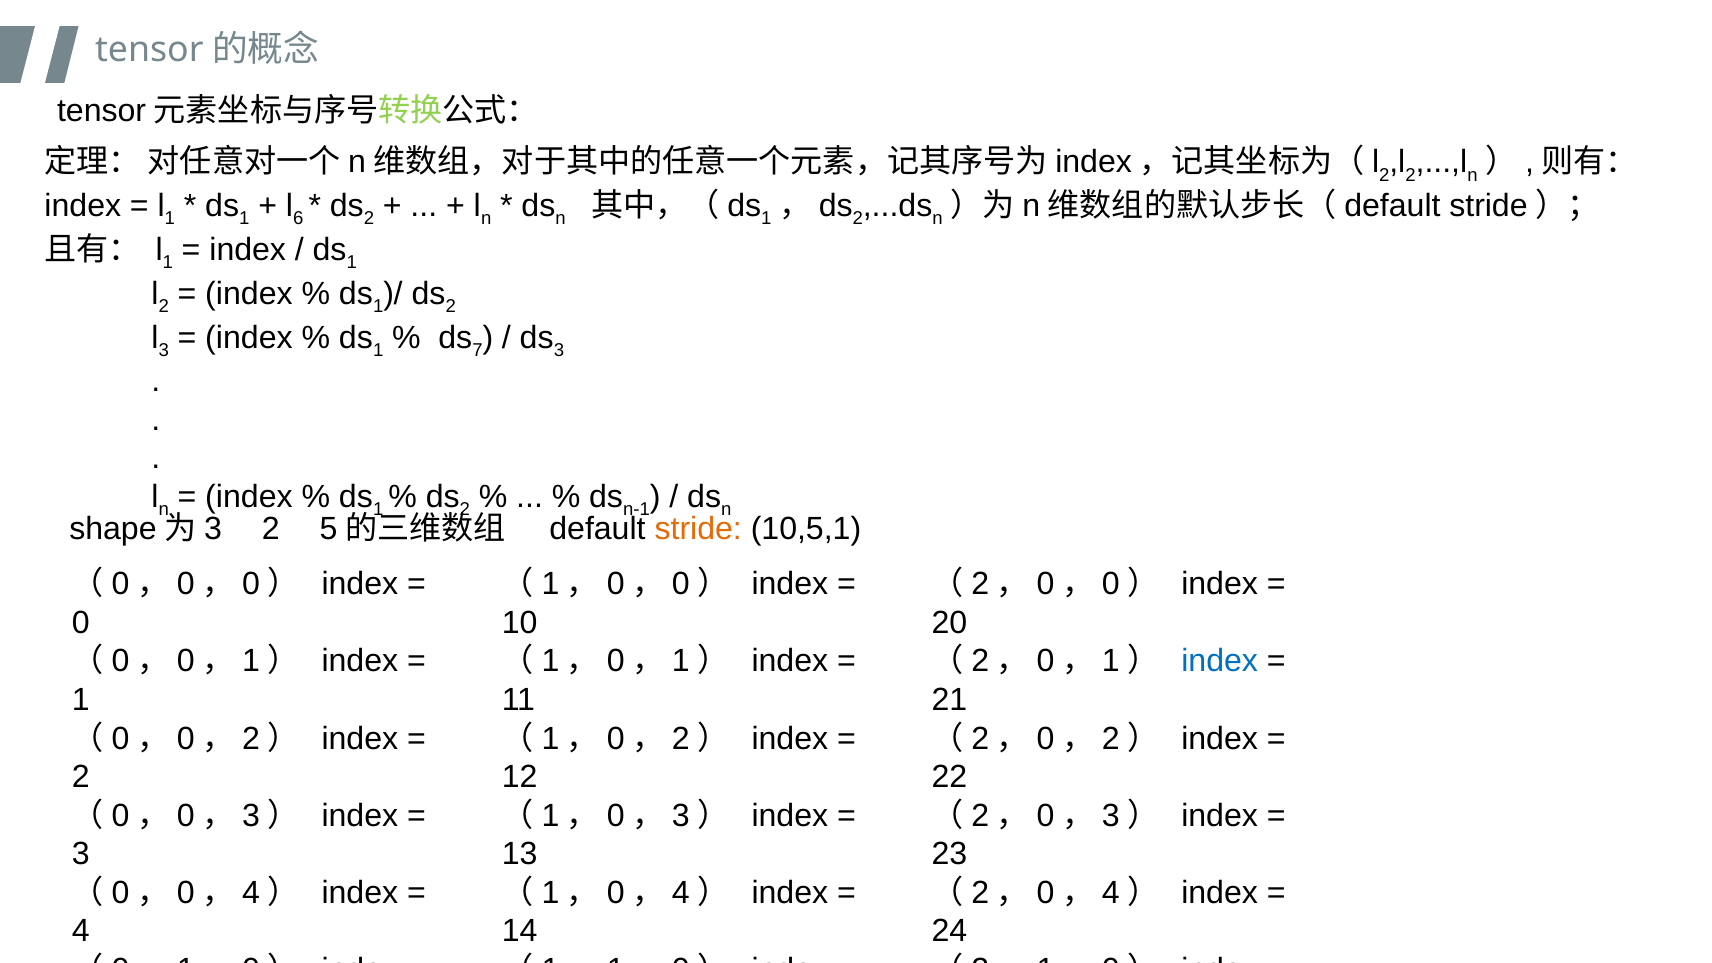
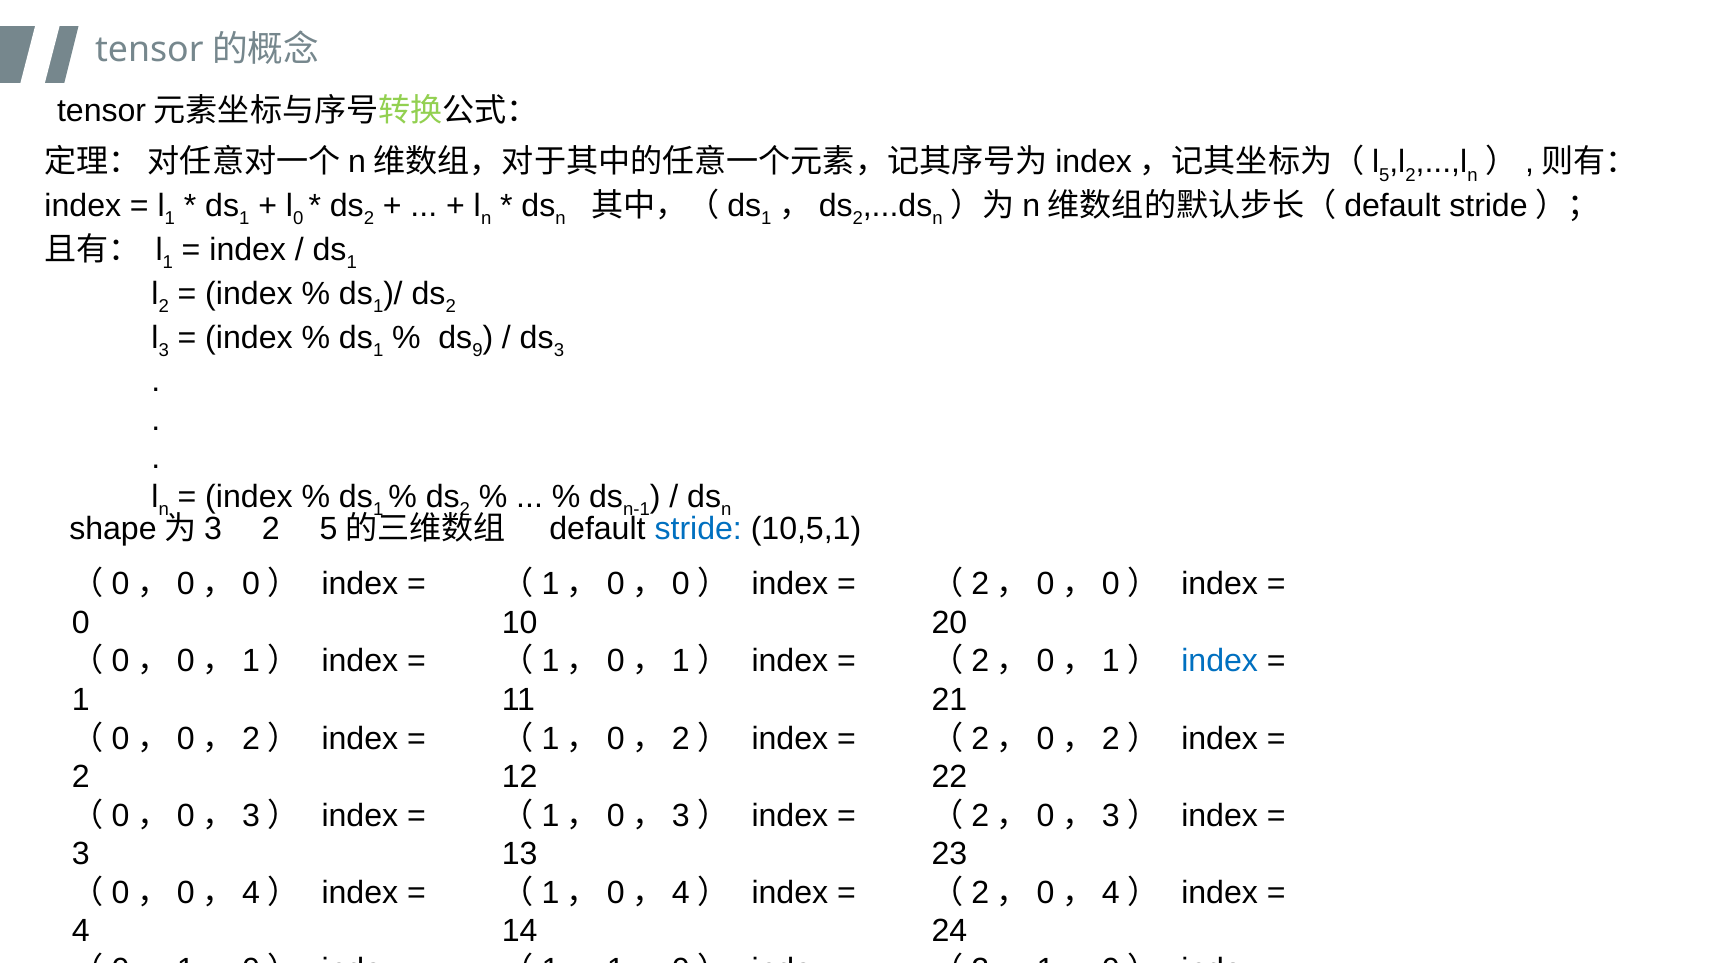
2: 2 -> 5 (1384, 175)
6: 6 -> 0 (298, 219)
7: 7 -> 9 (477, 350)
stride colour: orange -> blue (698, 529)
